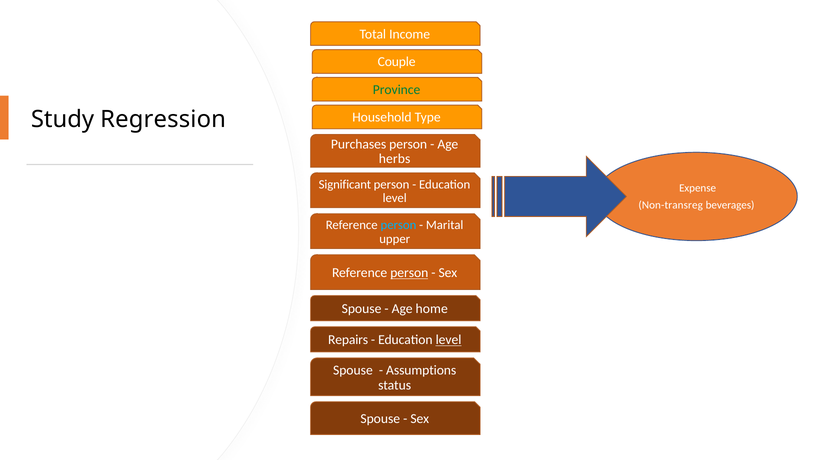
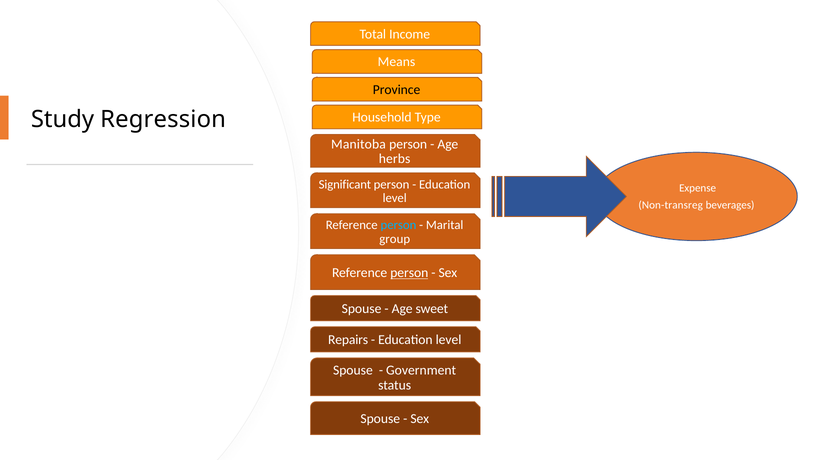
Couple: Couple -> Means (397, 62)
Province colour: green -> black (397, 90)
Purchases: Purchases -> Manitoba (358, 144)
upper: upper -> group (395, 239)
home: home -> sweet (432, 308)
level underline: present -> none (449, 340)
Assumptions: Assumptions -> Government (421, 370)
